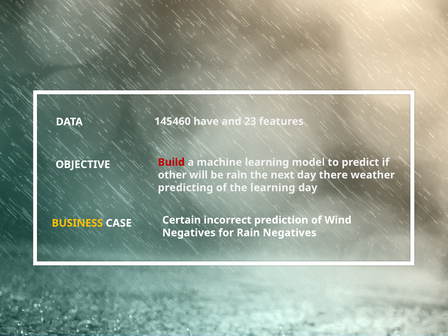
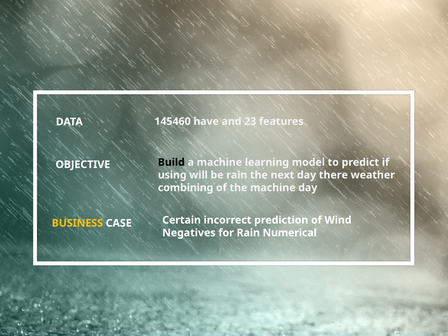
Build colour: red -> black (171, 162)
other: other -> using (172, 175)
predicting: predicting -> combining (186, 188)
the learning: learning -> machine (273, 188)
Rain Negatives: Negatives -> Numerical (290, 233)
